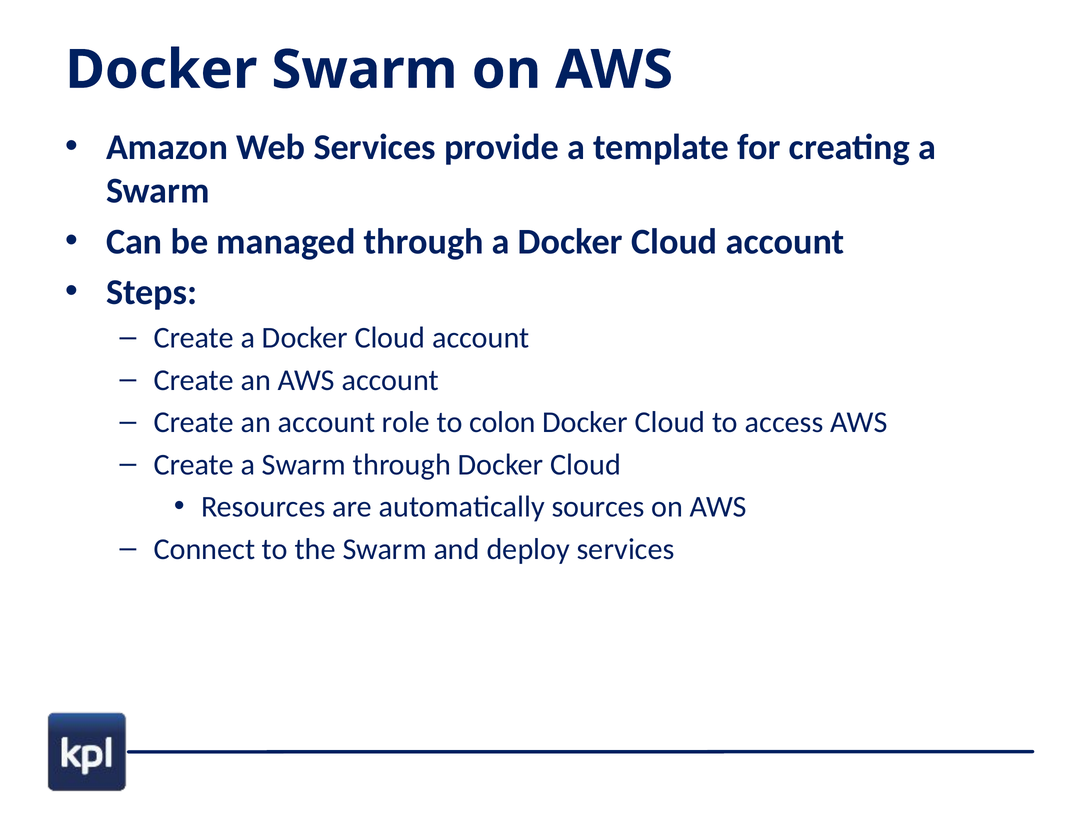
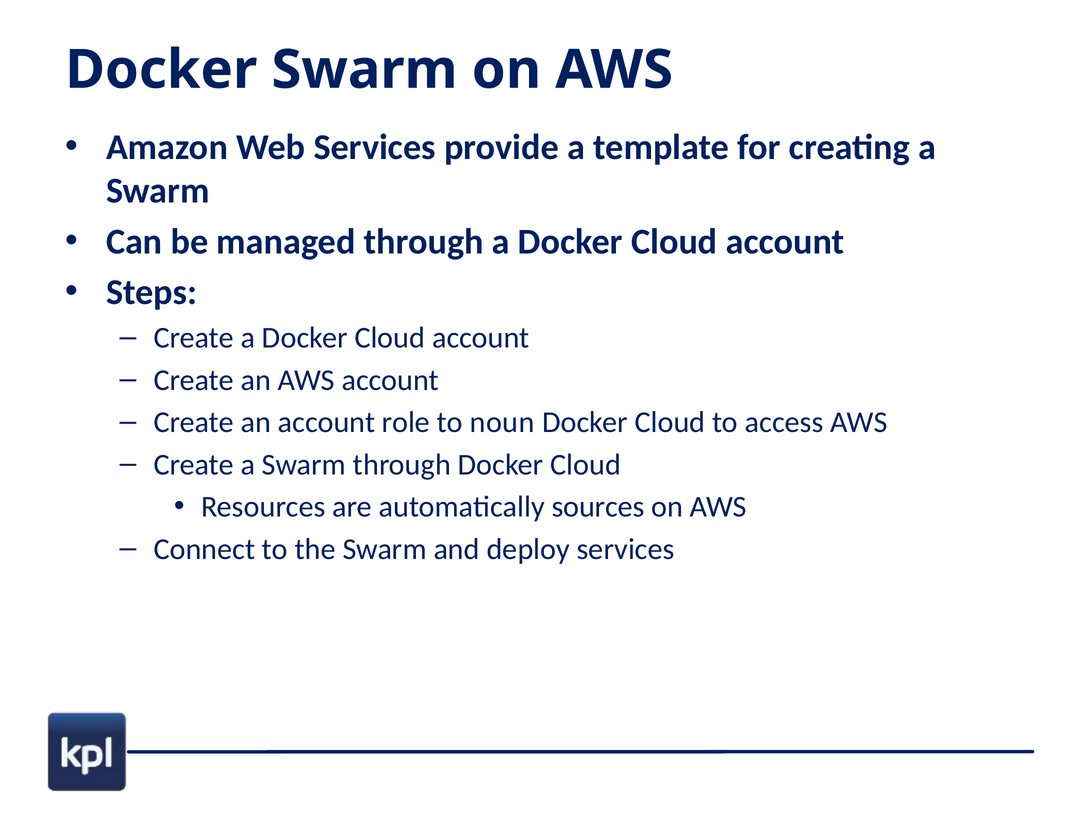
colon: colon -> noun (502, 422)
